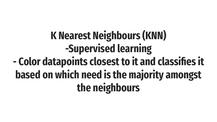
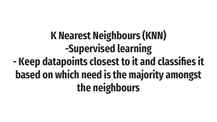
Color: Color -> Keep (29, 62)
